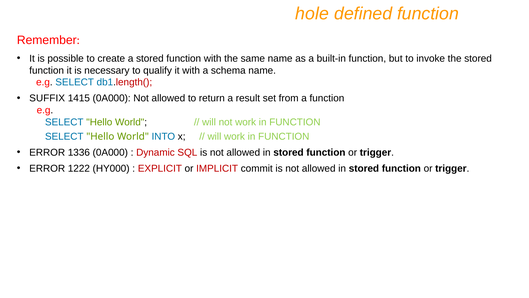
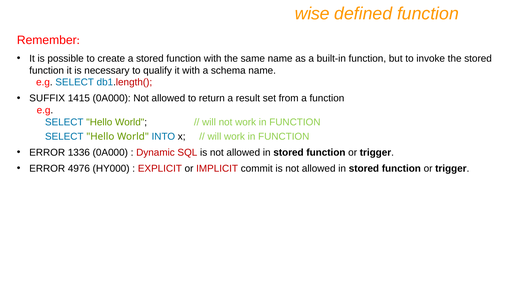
hole: hole -> wise (312, 14)
1222: 1222 -> 4976 (79, 168)
